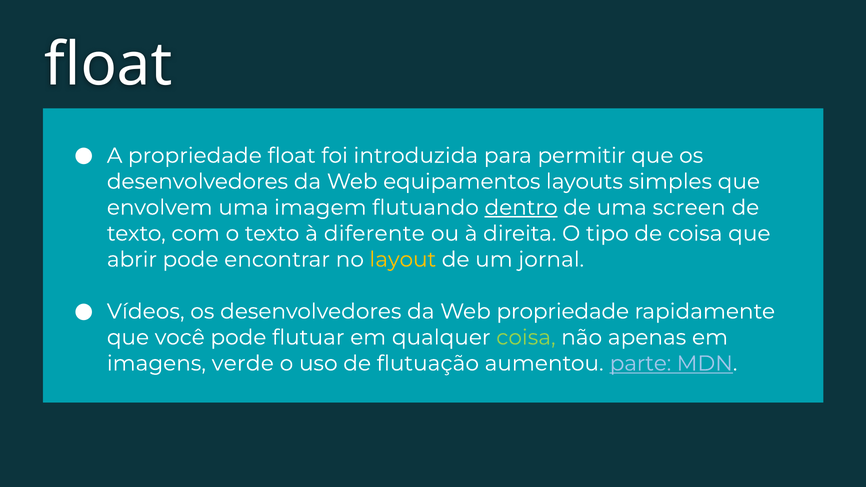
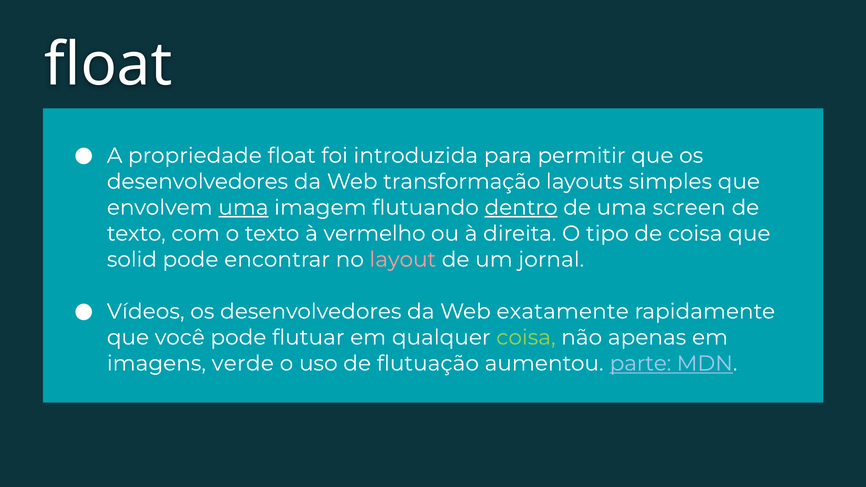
equipamentos: equipamentos -> transformação (462, 182)
uma underline: none -> present (243, 208)
diferente: diferente -> vermelho (375, 234)
abrir: abrir -> solid (132, 260)
layout colour: yellow -> pink (403, 260)
Web propriedade: propriedade -> exatamente (563, 312)
